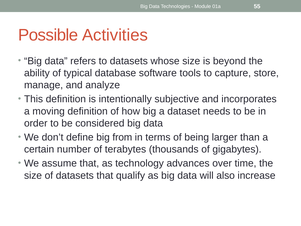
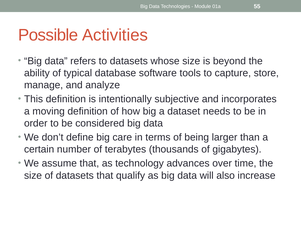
from: from -> care (122, 137)
